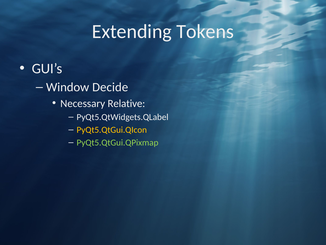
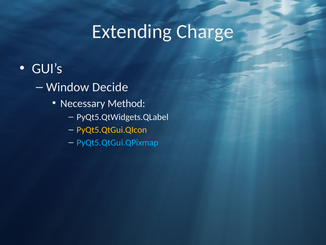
Tokens: Tokens -> Charge (205, 32)
Relative: Relative -> Method (126, 103)
PyQt5.QtGui.QPixmap colour: light green -> light blue (117, 142)
